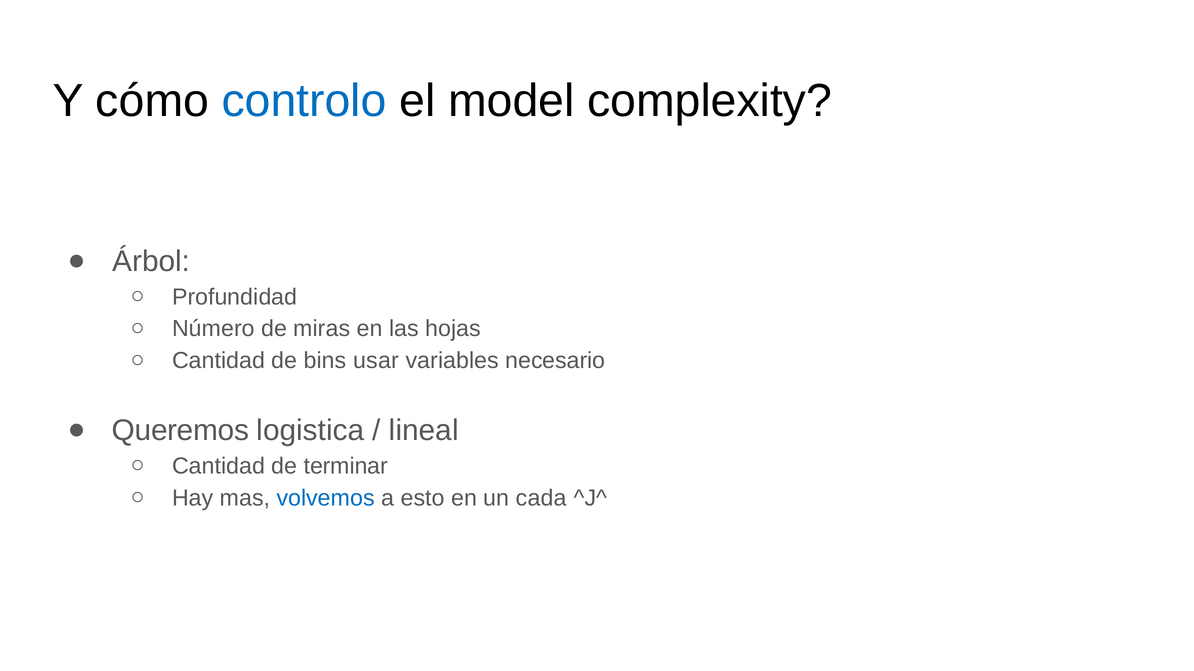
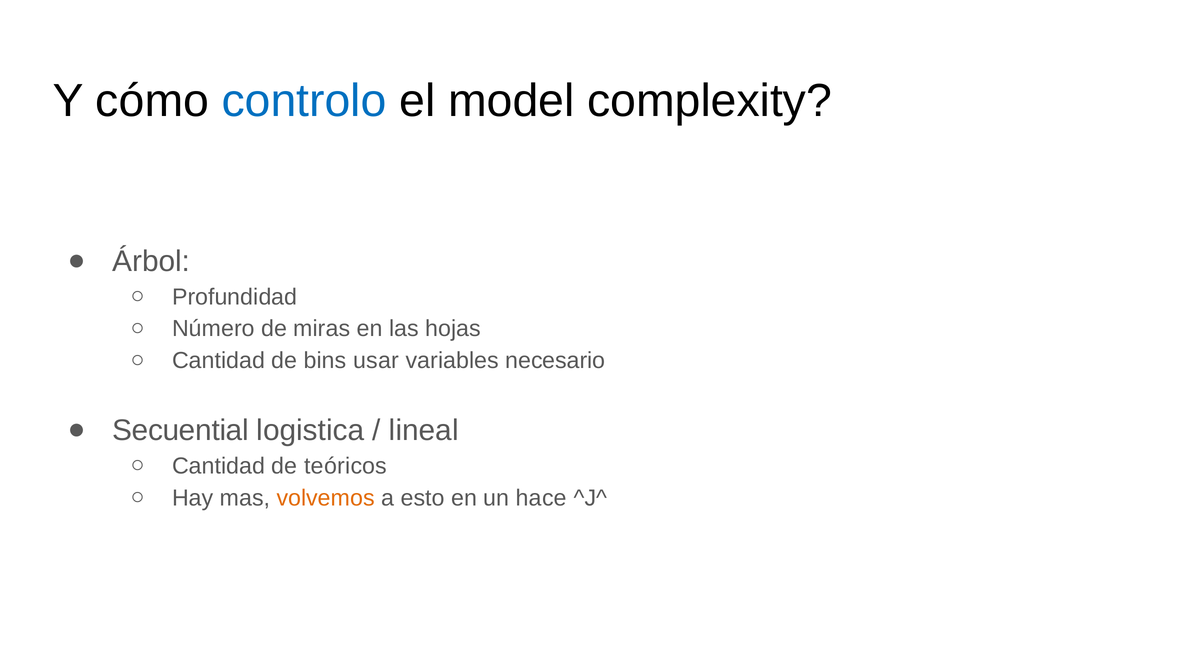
Queremos: Queremos -> Secuential (180, 431)
terminar: terminar -> teóricos (346, 466)
volvemos colour: blue -> orange (326, 498)
cada: cada -> hace (541, 498)
